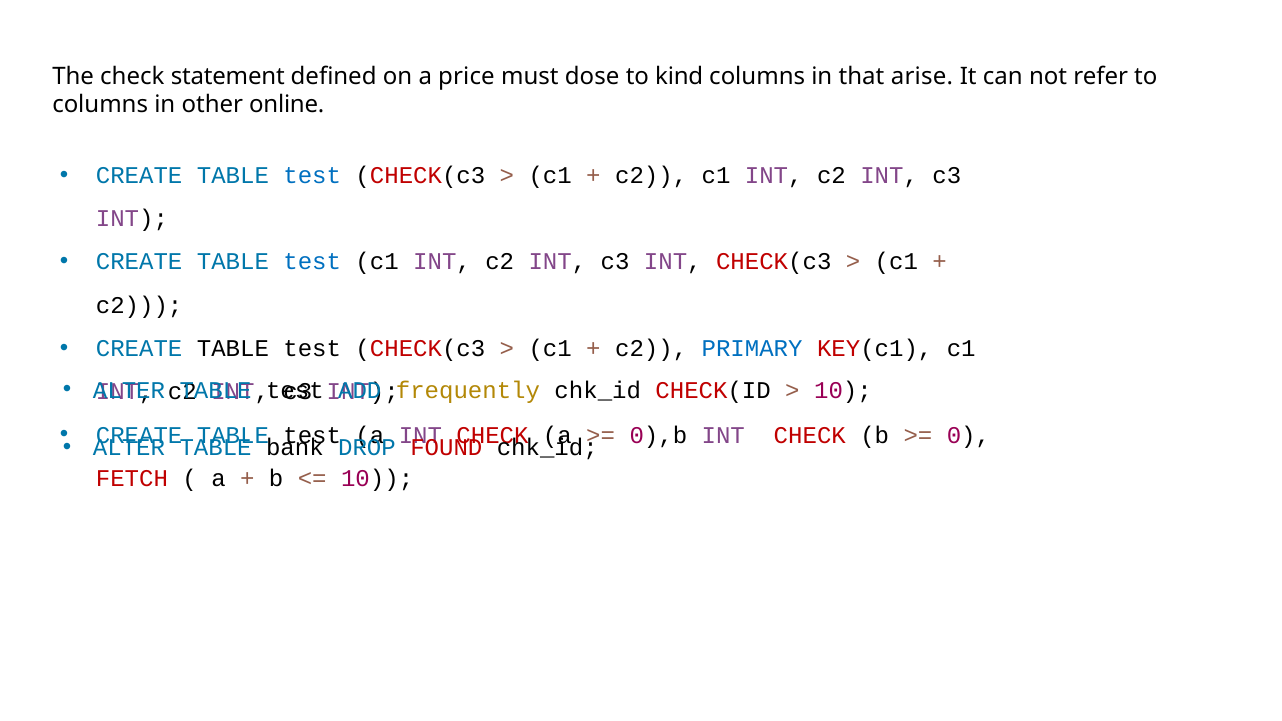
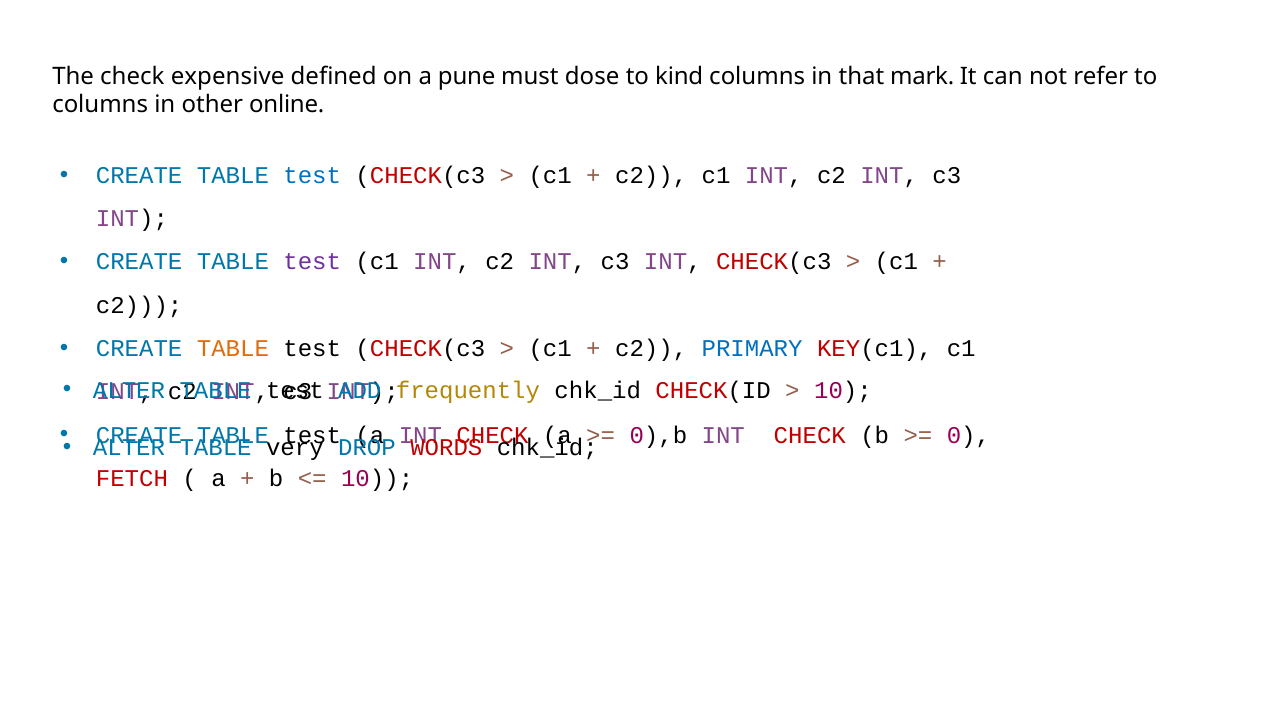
statement: statement -> expensive (228, 76)
price: price -> pune (467, 76)
arise: arise -> mark (922, 76)
test colour: blue -> purple (312, 262)
TABLE colour: black -> orange (233, 349)
bank: bank -> very (295, 448)
FOUND: FOUND -> WORDS (446, 448)
